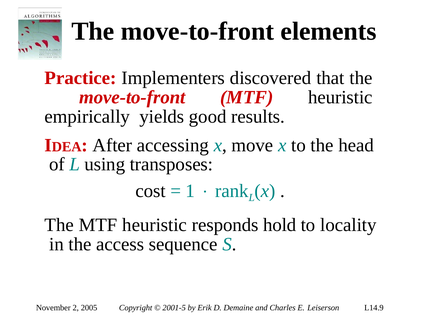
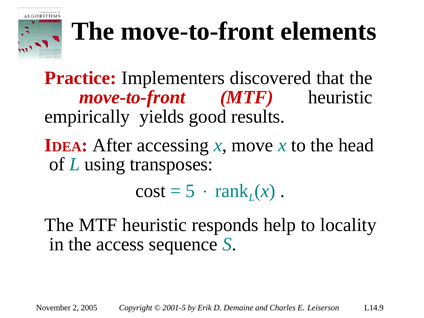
1: 1 -> 5 (190, 191)
hold: hold -> help (280, 225)
